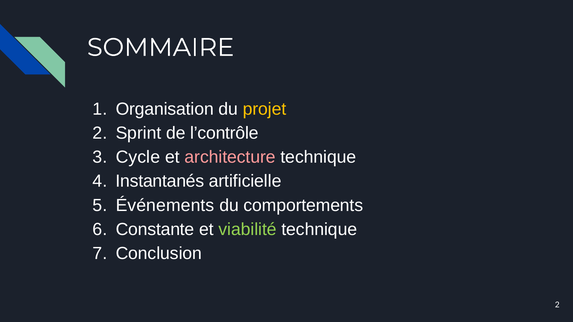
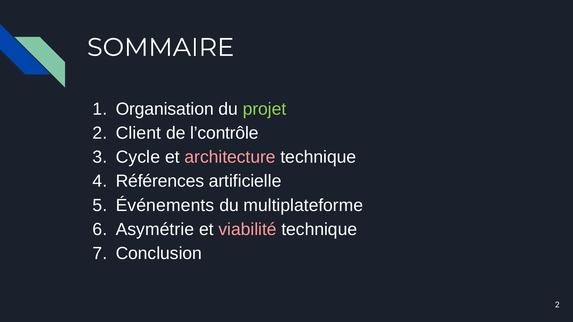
projet colour: yellow -> light green (265, 109)
Sprint: Sprint -> Client (138, 133)
Instantanés: Instantanés -> Références (160, 181)
comportements: comportements -> multiplateforme (303, 206)
Constante: Constante -> Asymétrie (155, 230)
viabilité colour: light green -> pink (248, 230)
